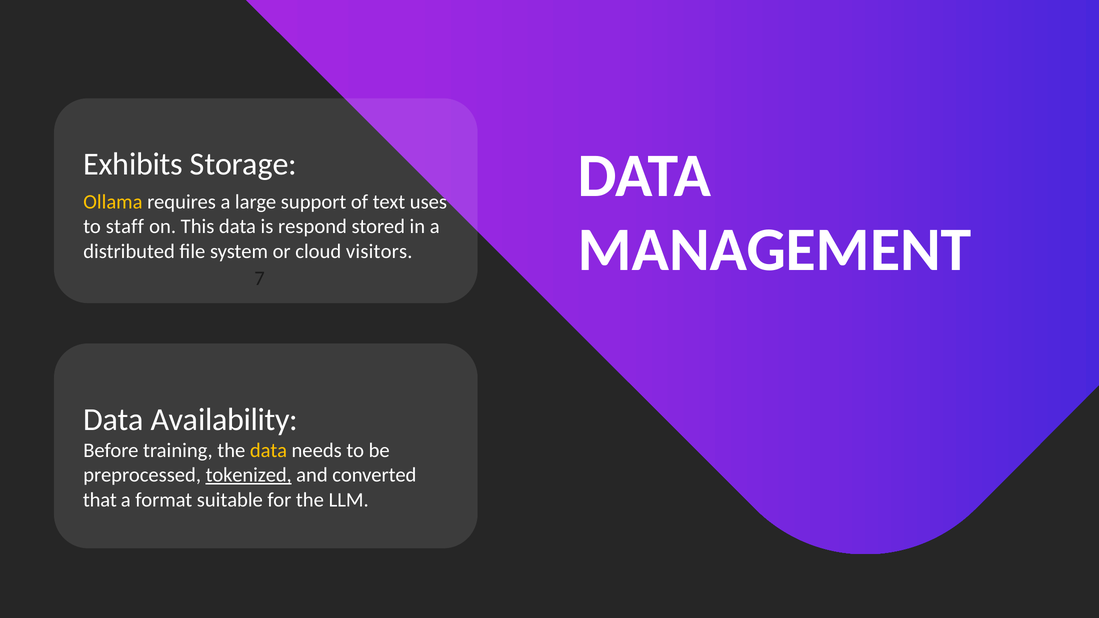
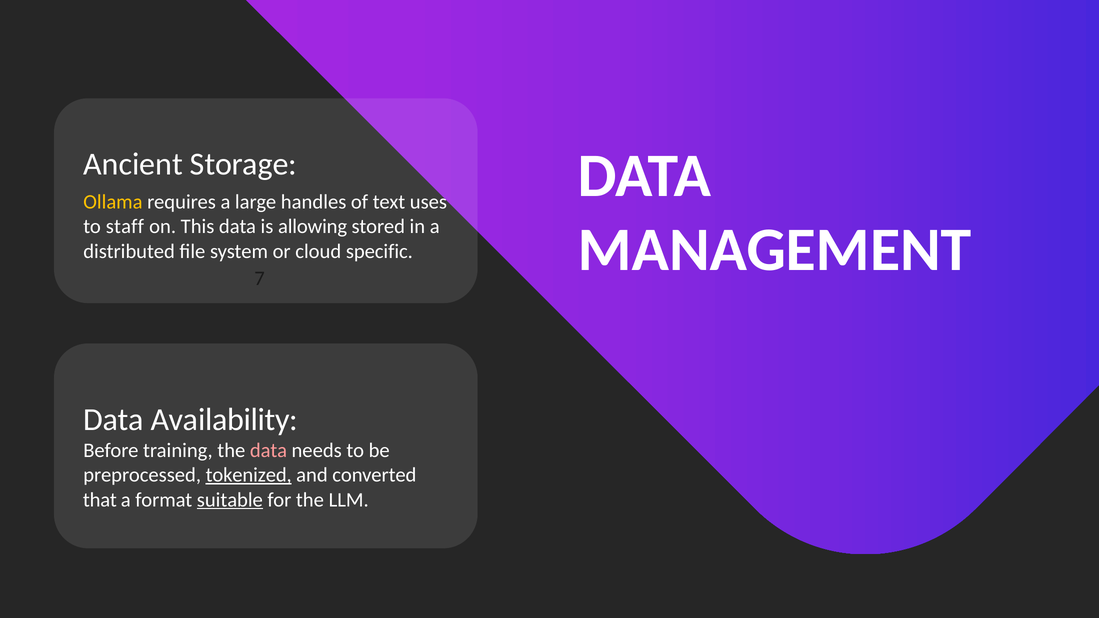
Exhibits: Exhibits -> Ancient (133, 164)
support: support -> handles (314, 202)
respond: respond -> allowing (313, 227)
visitors: visitors -> specific (379, 251)
data colour: yellow -> pink (269, 450)
suitable underline: none -> present (230, 500)
